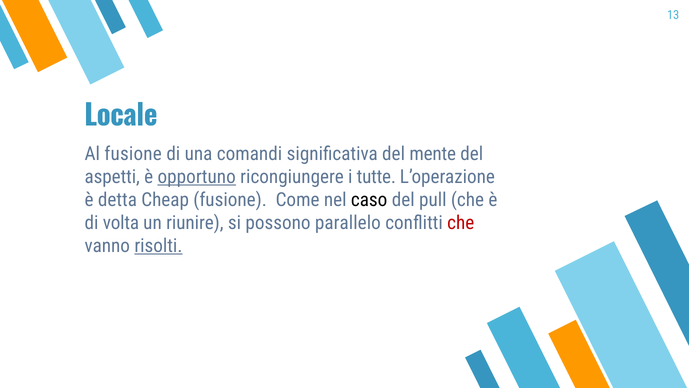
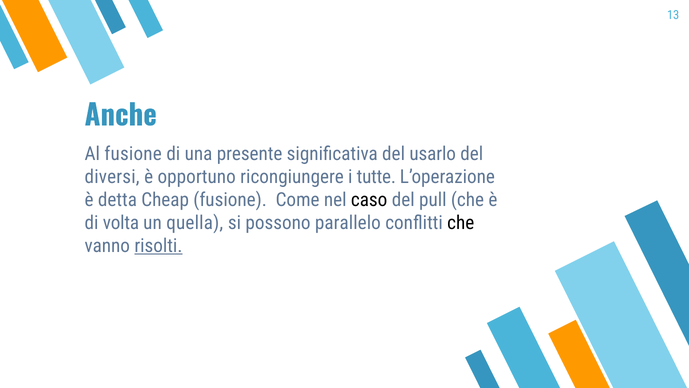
Locale: Locale -> Anche (121, 116)
comandi: comandi -> presente (250, 154)
mente: mente -> usarlo (433, 154)
aspetti: aspetti -> diversi (112, 177)
opportuno underline: present -> none (197, 177)
riunire: riunire -> quella (195, 223)
che colour: red -> black (461, 223)
